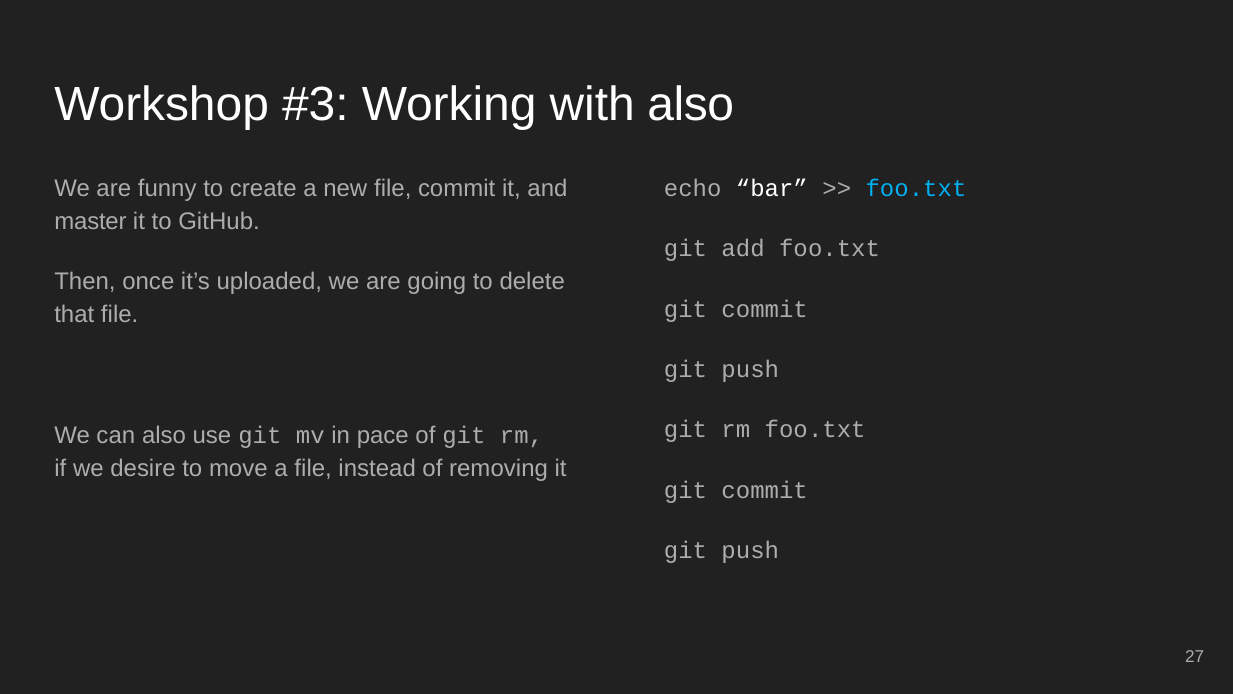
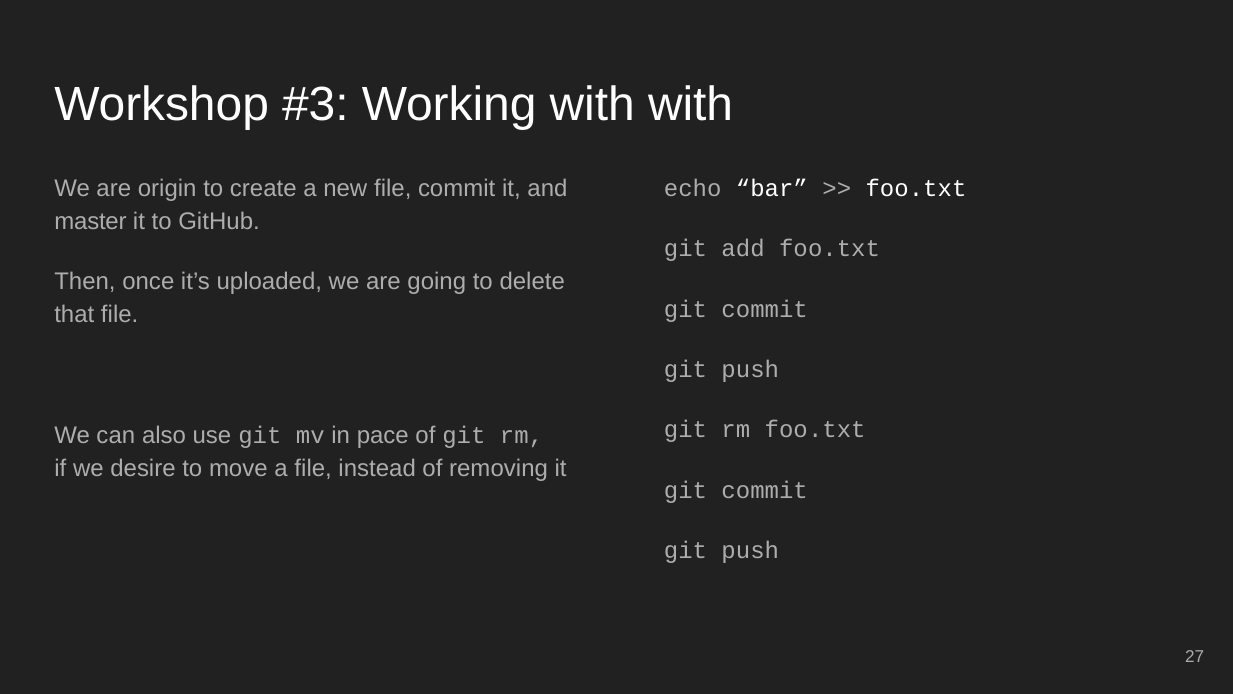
with also: also -> with (691, 104)
funny: funny -> origin (167, 188)
foo.txt colour: light blue -> white (916, 188)
